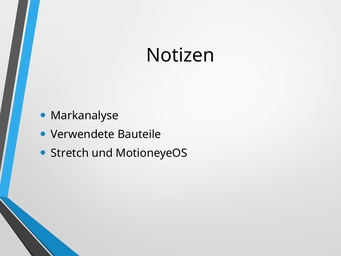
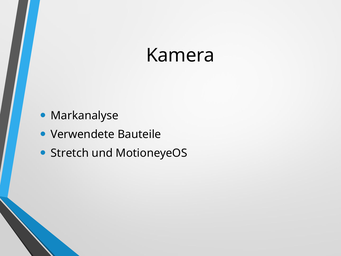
Notizen: Notizen -> Kamera (180, 55)
